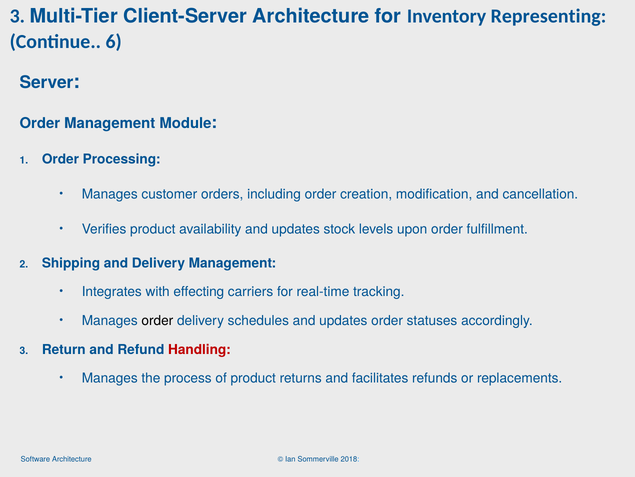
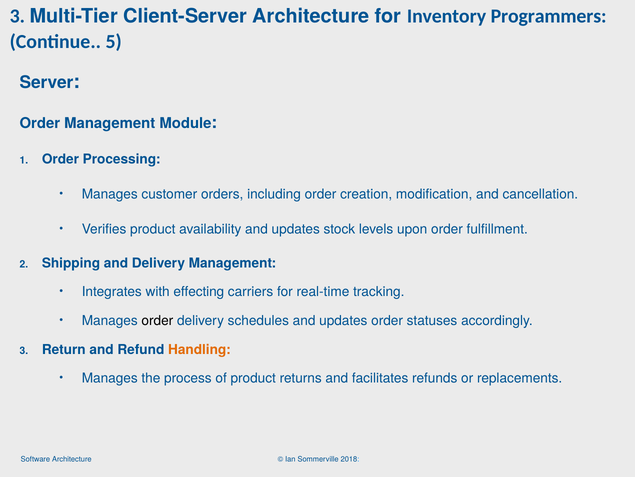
Representing: Representing -> Programmers (549, 16)
6: 6 -> 5 (114, 42)
Handling colour: red -> orange (199, 349)
